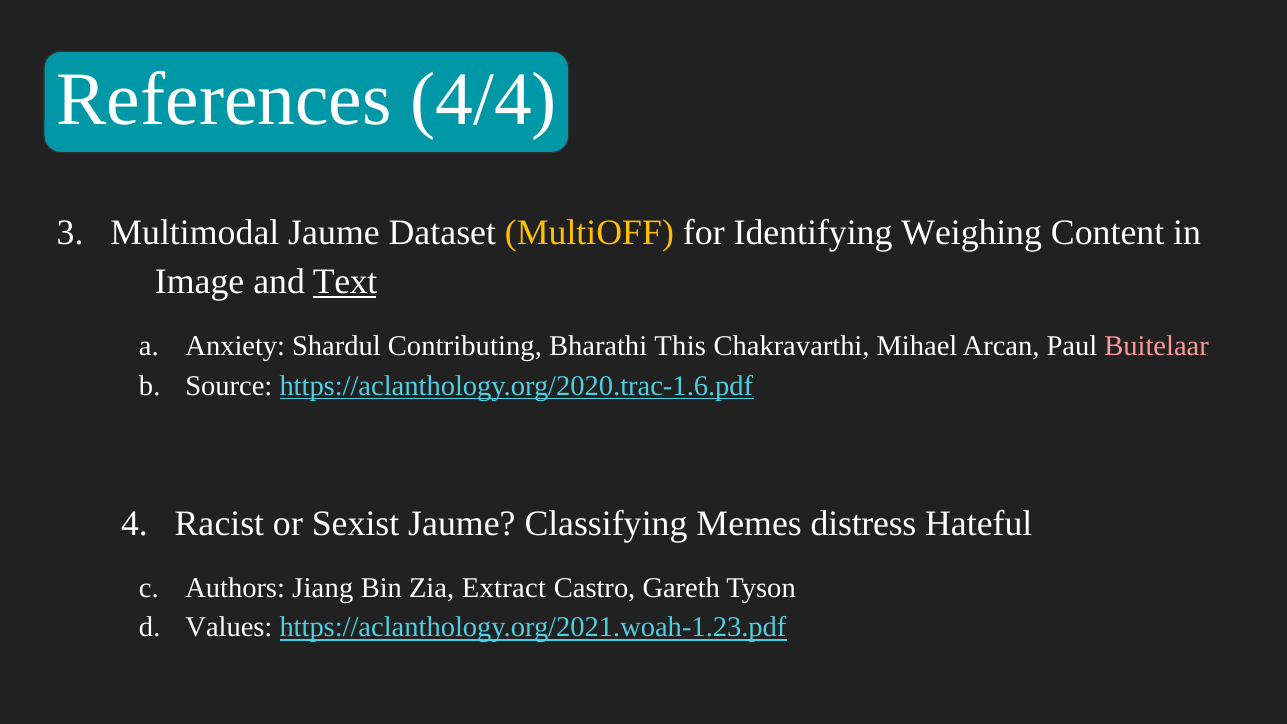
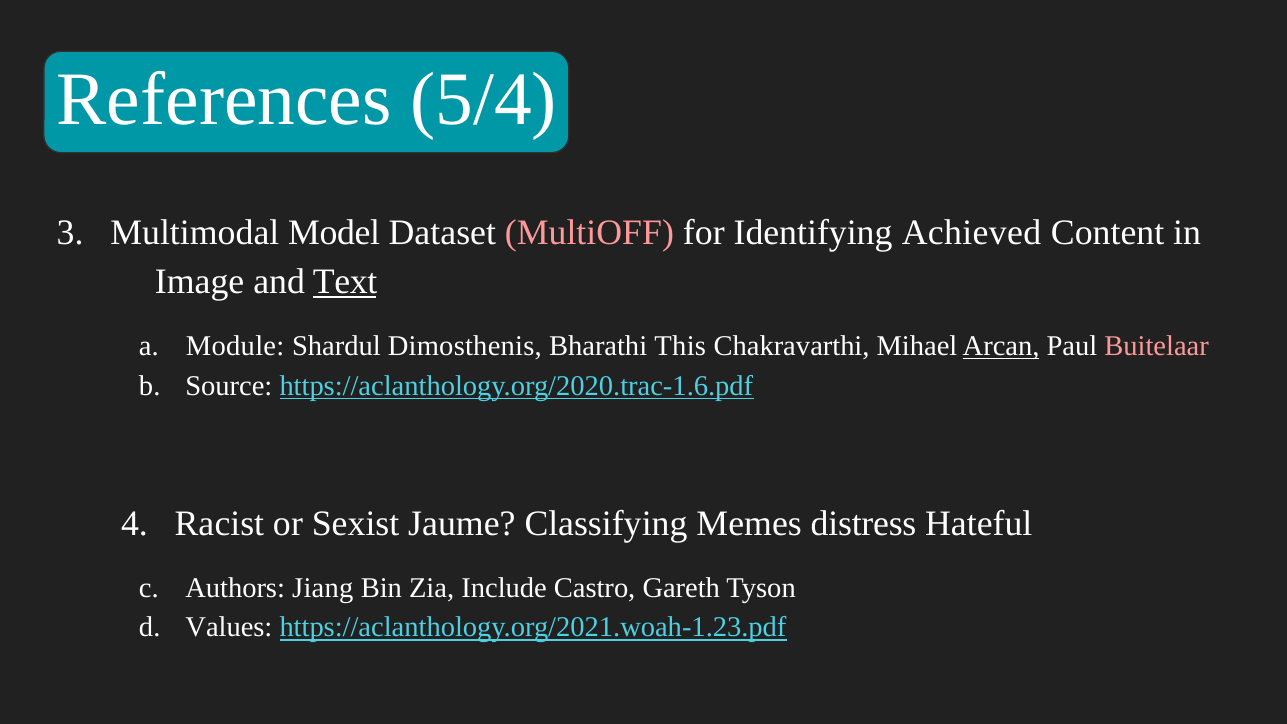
4/4: 4/4 -> 5/4 (484, 100)
Multimodal Jaume: Jaume -> Model (334, 232)
MultiOFF colour: yellow -> pink (589, 232)
Weighing: Weighing -> Achieved (971, 232)
Anxiety: Anxiety -> Module (235, 346)
Contributing: Contributing -> Dimosthenis (465, 346)
Arcan underline: none -> present (1001, 346)
Extract: Extract -> Include (504, 588)
